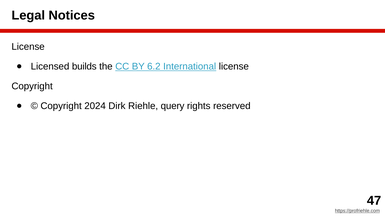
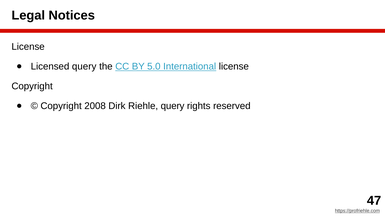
Licensed builds: builds -> query (84, 66)
6.2: 6.2 -> 5.0 (154, 66)
2024: 2024 -> 2008 (95, 106)
